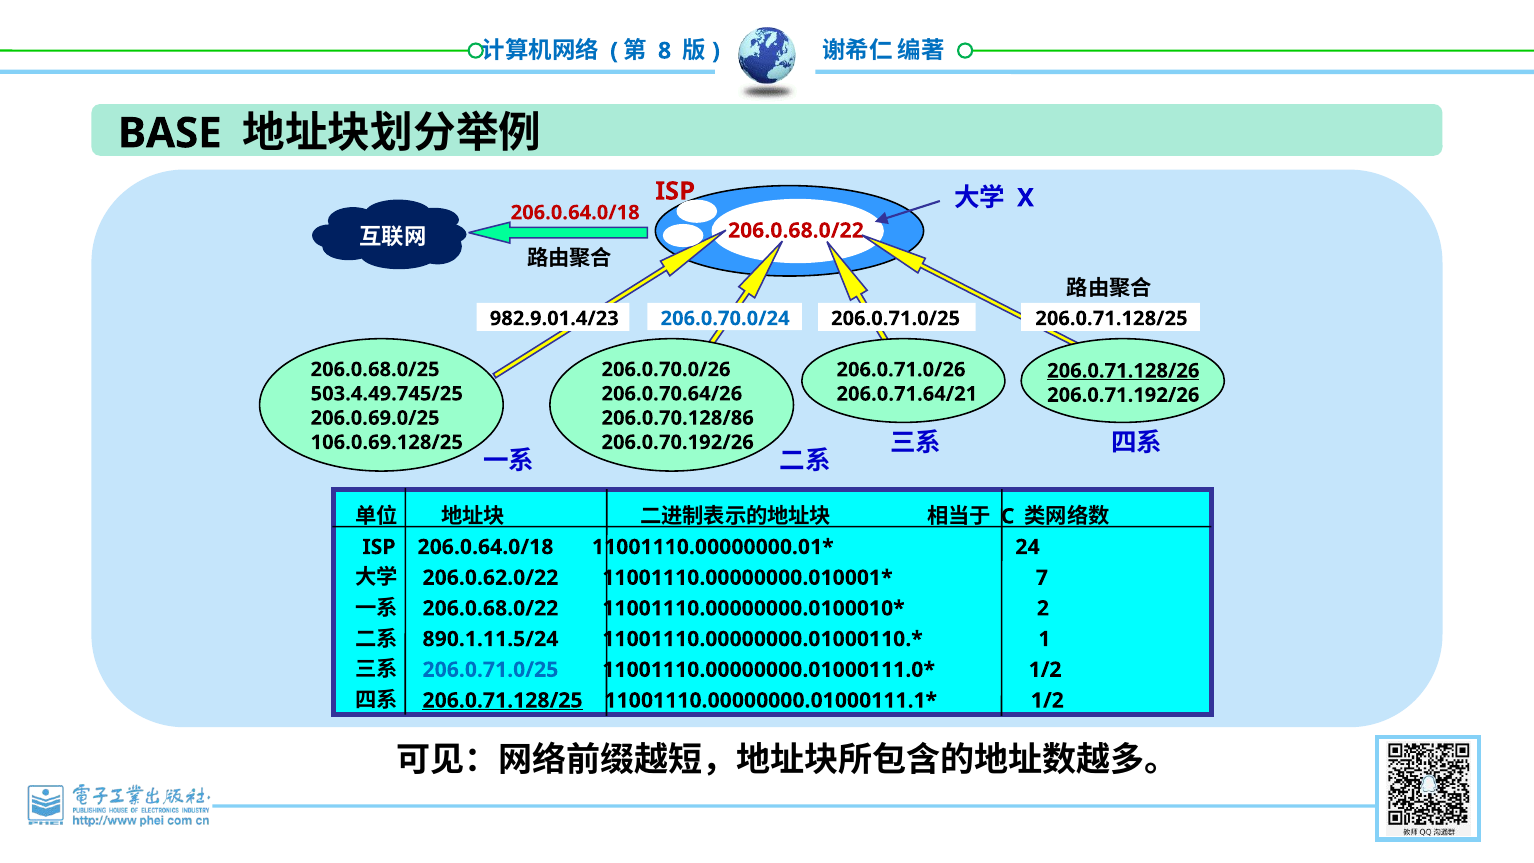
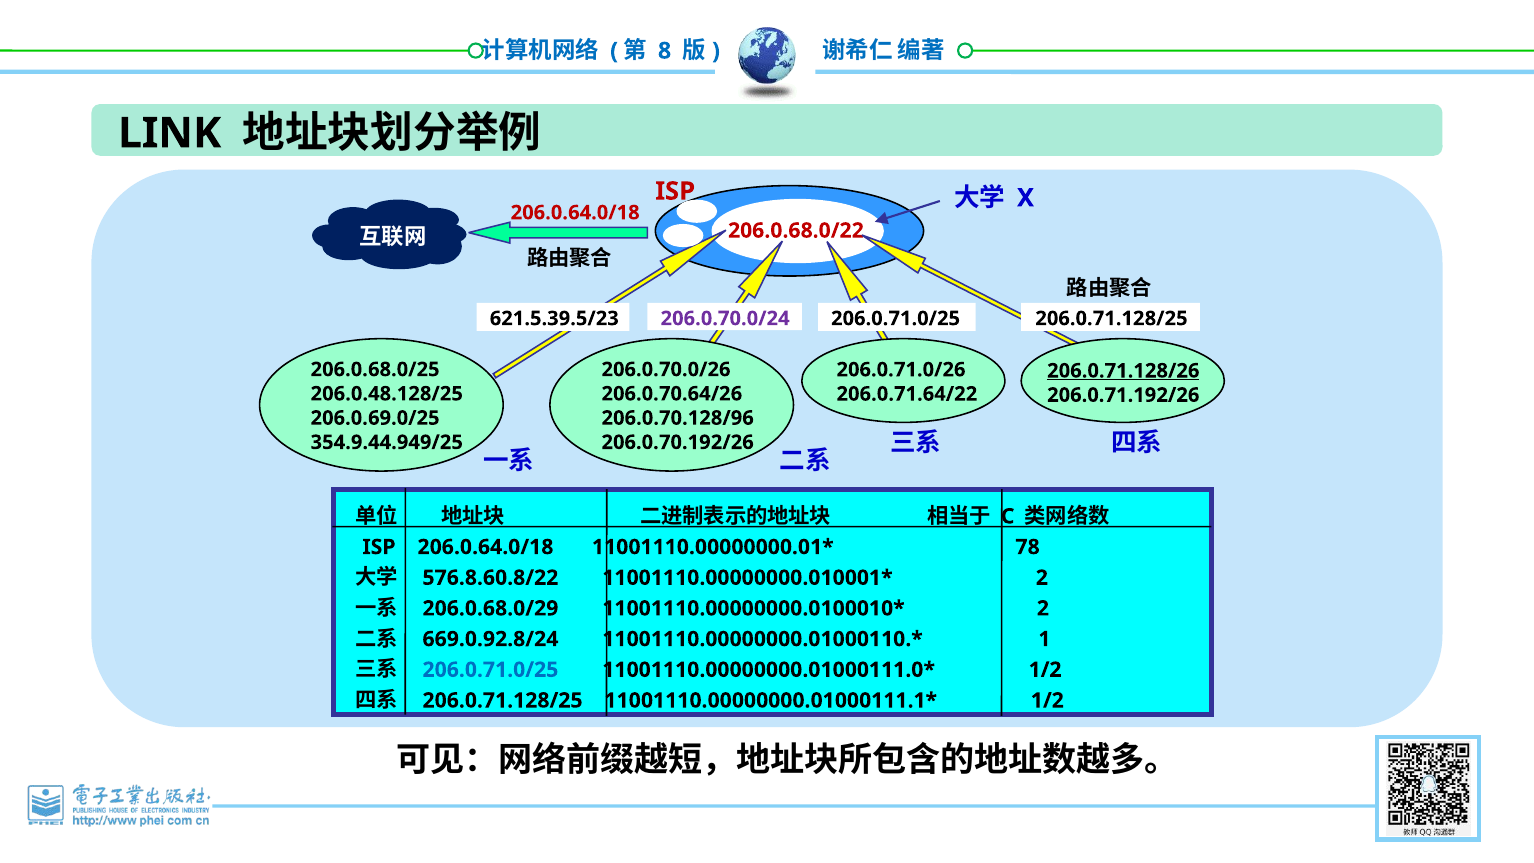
BASE: BASE -> LINK (170, 133)
982.9.01.4/23: 982.9.01.4/23 -> 621.5.39.5/23 (554, 318)
206.0.70.0/24 colour: blue -> purple (725, 318)
503.4.49.745/25: 503.4.49.745/25 -> 206.0.48.128/25 (387, 394)
206.0.71.64/21: 206.0.71.64/21 -> 206.0.71.64/22 (907, 394)
206.0.70.128/86: 206.0.70.128/86 -> 206.0.70.128/96 (678, 418)
106.0.69.128/25: 106.0.69.128/25 -> 354.9.44.949/25 (387, 442)
24: 24 -> 78 (1028, 547)
206.0.62.0/22: 206.0.62.0/22 -> 576.8.60.8/22 (490, 578)
7: 7 -> 2 (1042, 578)
206.0.68.0/22: 206.0.68.0/22 -> 206.0.68.0/29 (490, 608)
890.1.11.5/24: 890.1.11.5/24 -> 669.0.92.8/24 (490, 639)
206.0.71.128/25 underline: present -> none (503, 700)
